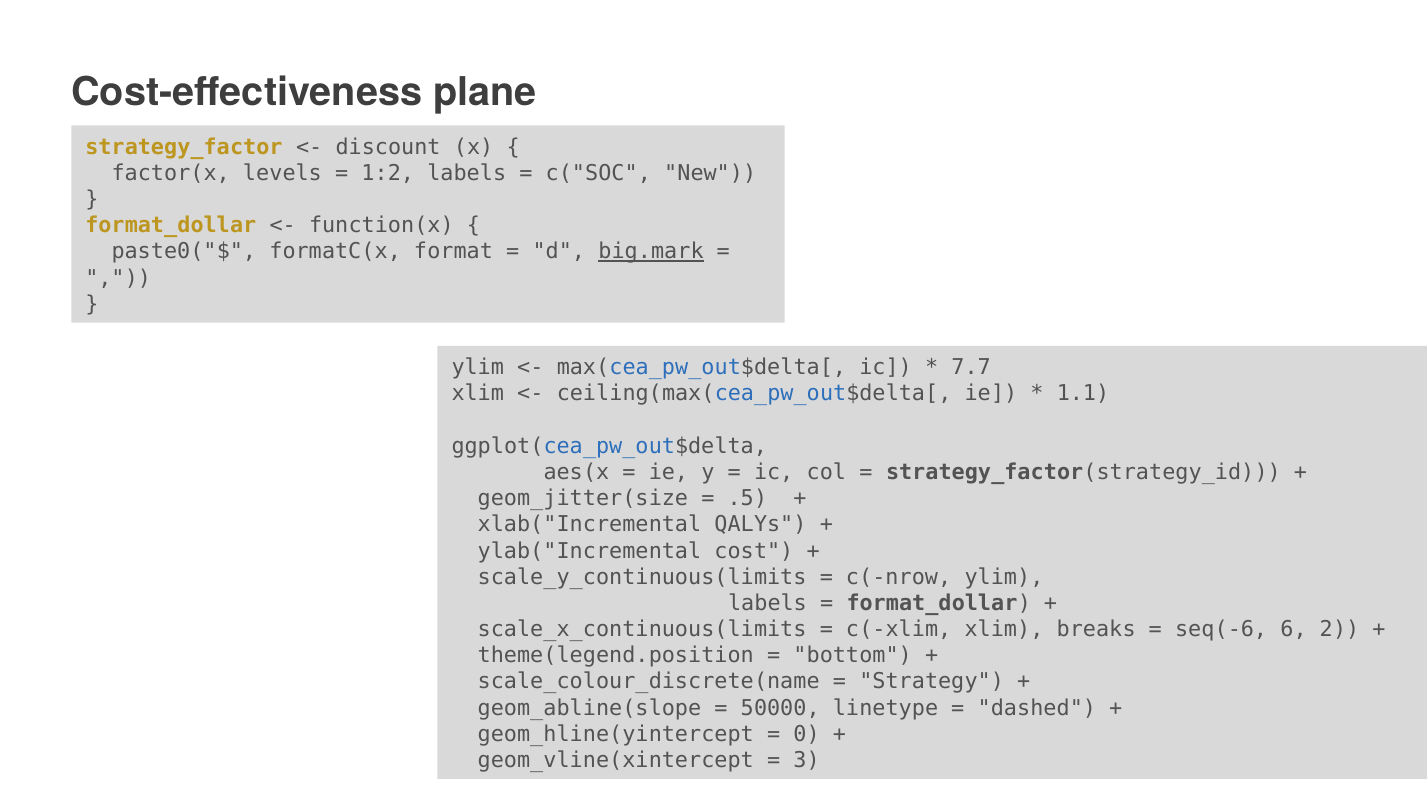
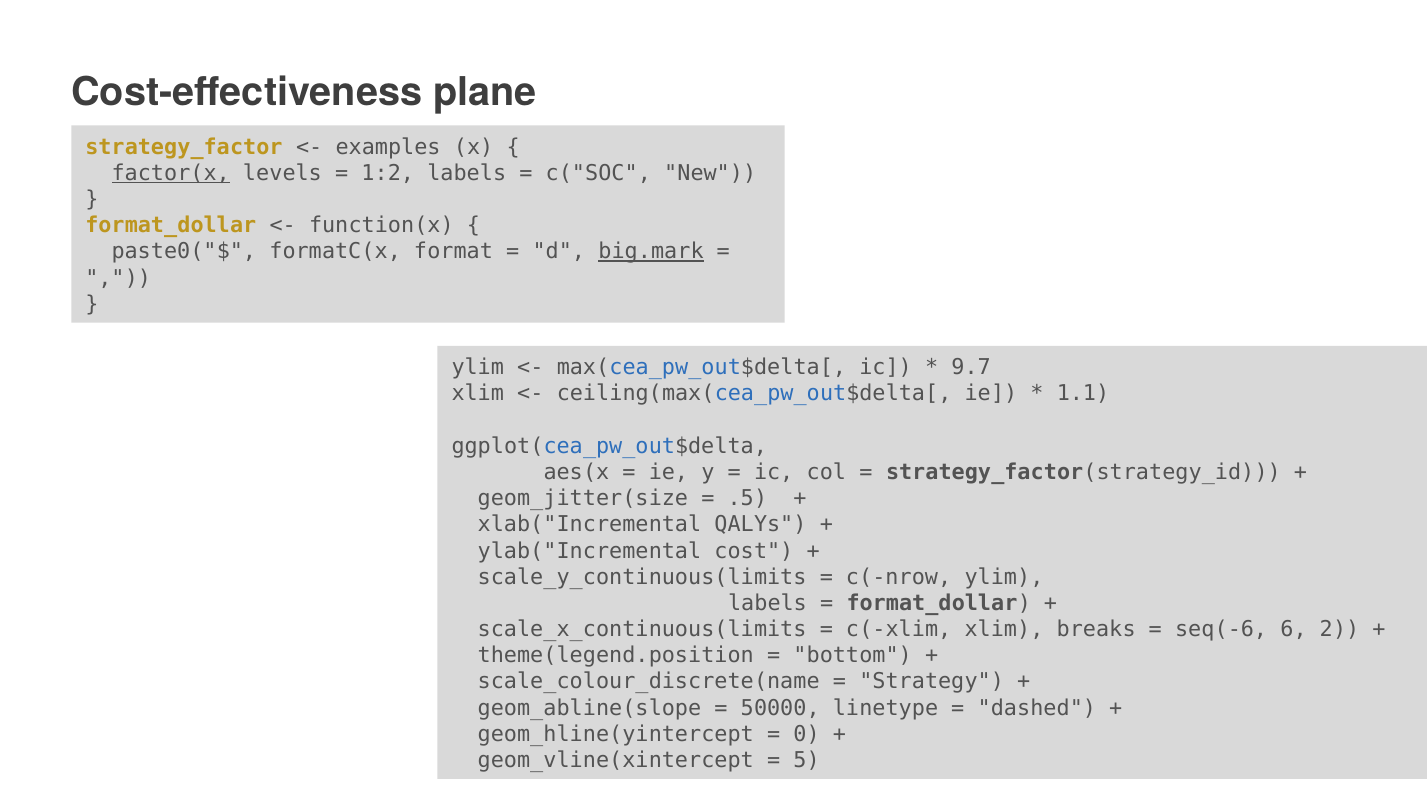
discount: discount -> examples (388, 147)
factor(x underline: none -> present (171, 173)
7.7: 7.7 -> 9.7 (971, 367)
3: 3 -> 5 (807, 760)
